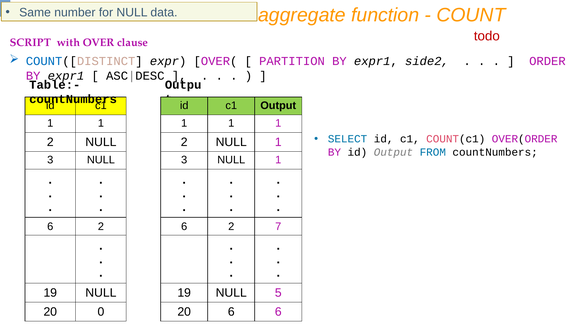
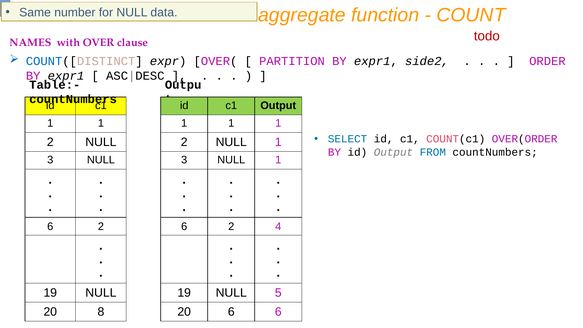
SCRIPT: SCRIPT -> NAMES (31, 43)
7: 7 -> 4 (278, 226)
0: 0 -> 8 (101, 312)
